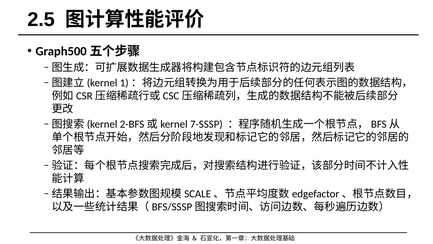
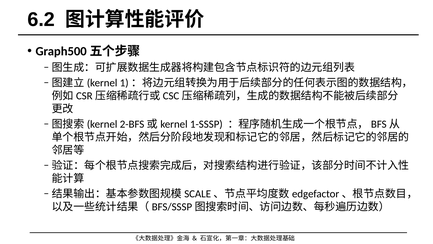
2.5: 2.5 -> 6.2 (41, 20)
7-SSSP: 7-SSSP -> 1-SSSP (206, 124)
